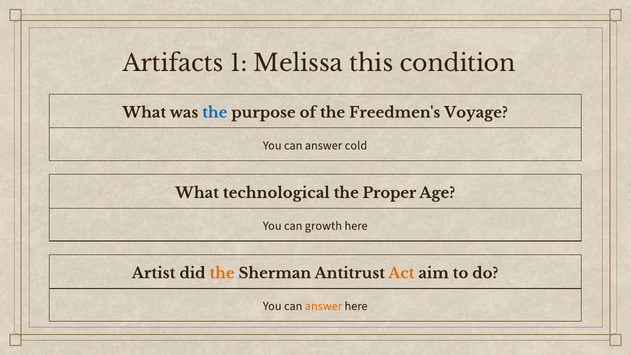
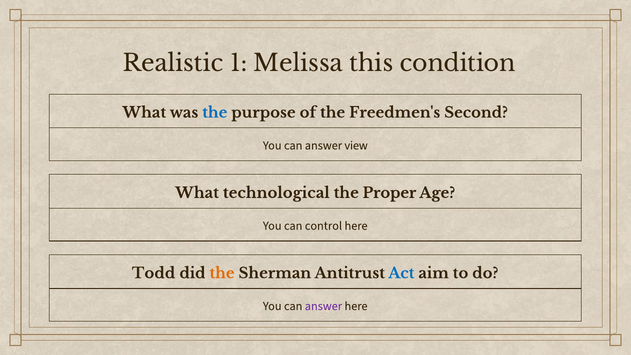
Artifacts: Artifacts -> Realistic (173, 63)
Voyage: Voyage -> Second (476, 113)
cold: cold -> view (356, 145)
growth: growth -> control (323, 226)
Artist: Artist -> Todd (154, 273)
Act colour: orange -> blue (401, 273)
answer colour: orange -> purple (323, 306)
